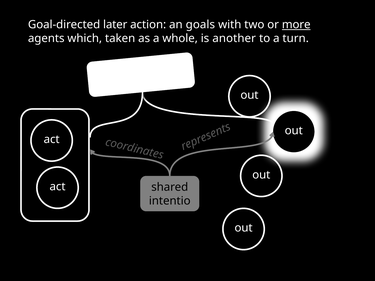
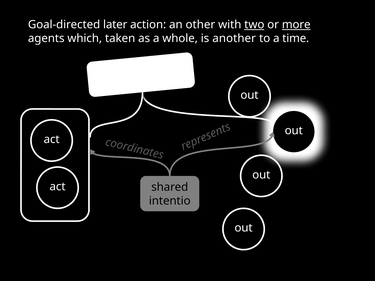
goals: goals -> other (200, 25)
two underline: none -> present (254, 25)
turn: turn -> time (296, 38)
